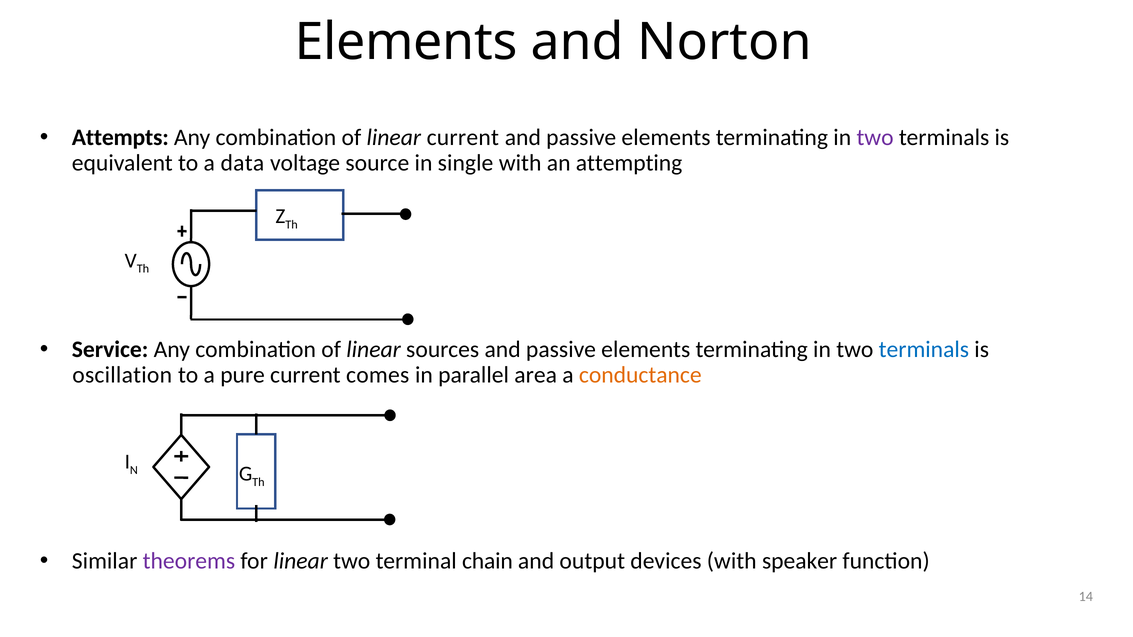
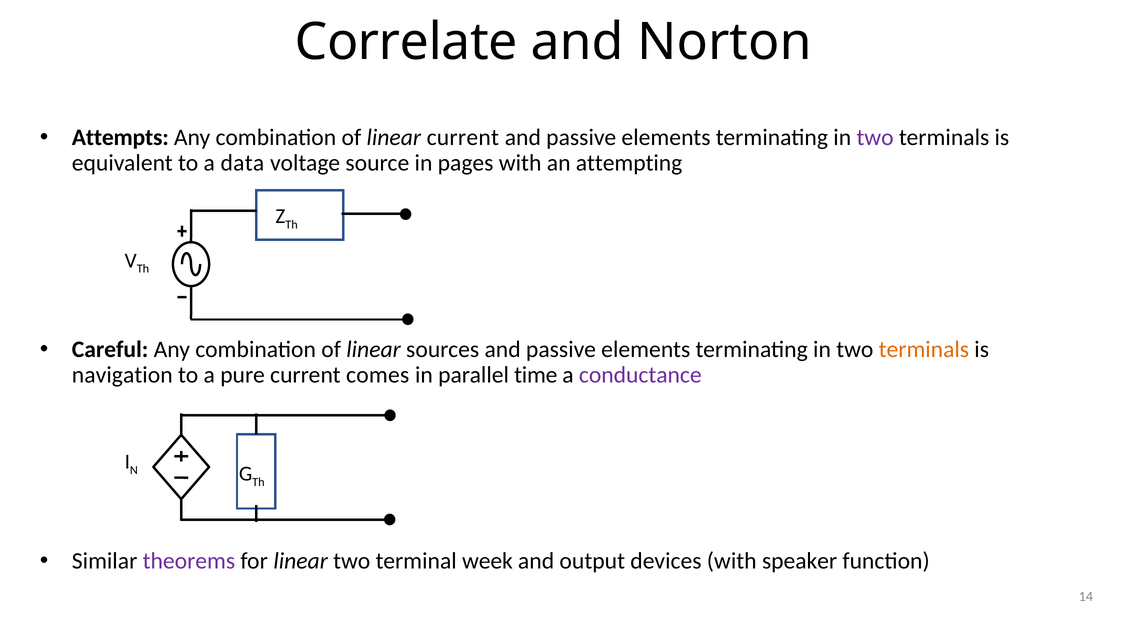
Elements: Elements -> Correlate (406, 42)
single: single -> pages (466, 163)
Service: Service -> Careful (110, 349)
terminals colour: blue -> orange (924, 349)
oscillation: oscillation -> navigation (122, 375)
area: area -> time (536, 375)
conductance colour: orange -> purple (640, 375)
chain: chain -> week (487, 561)
